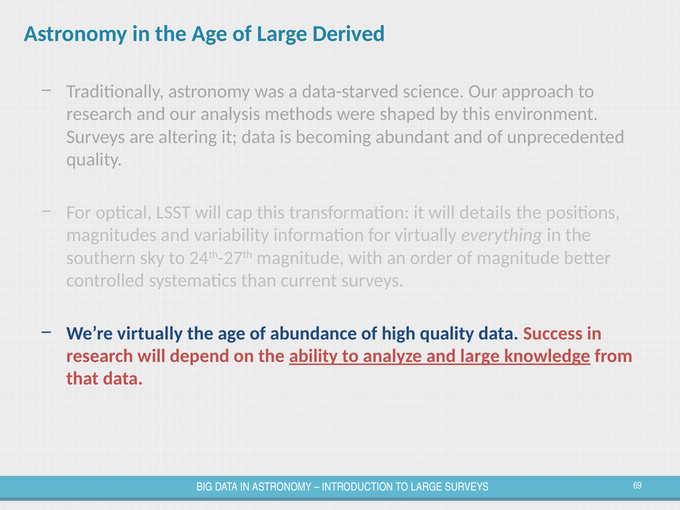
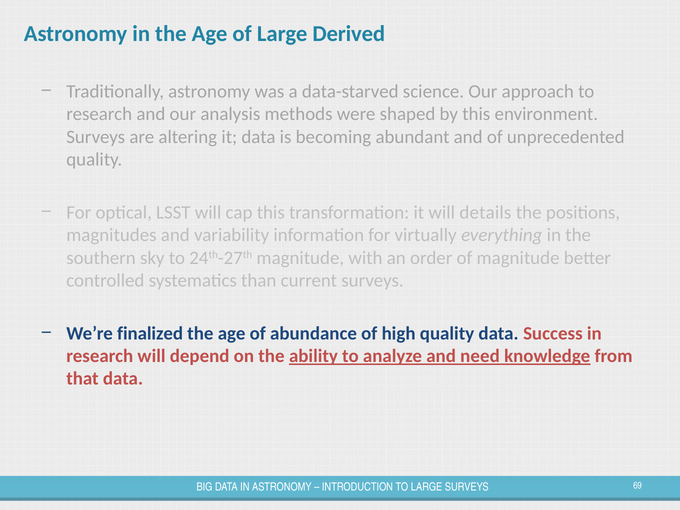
We’re virtually: virtually -> finalized (150, 333)
and large: large -> need (480, 356)
